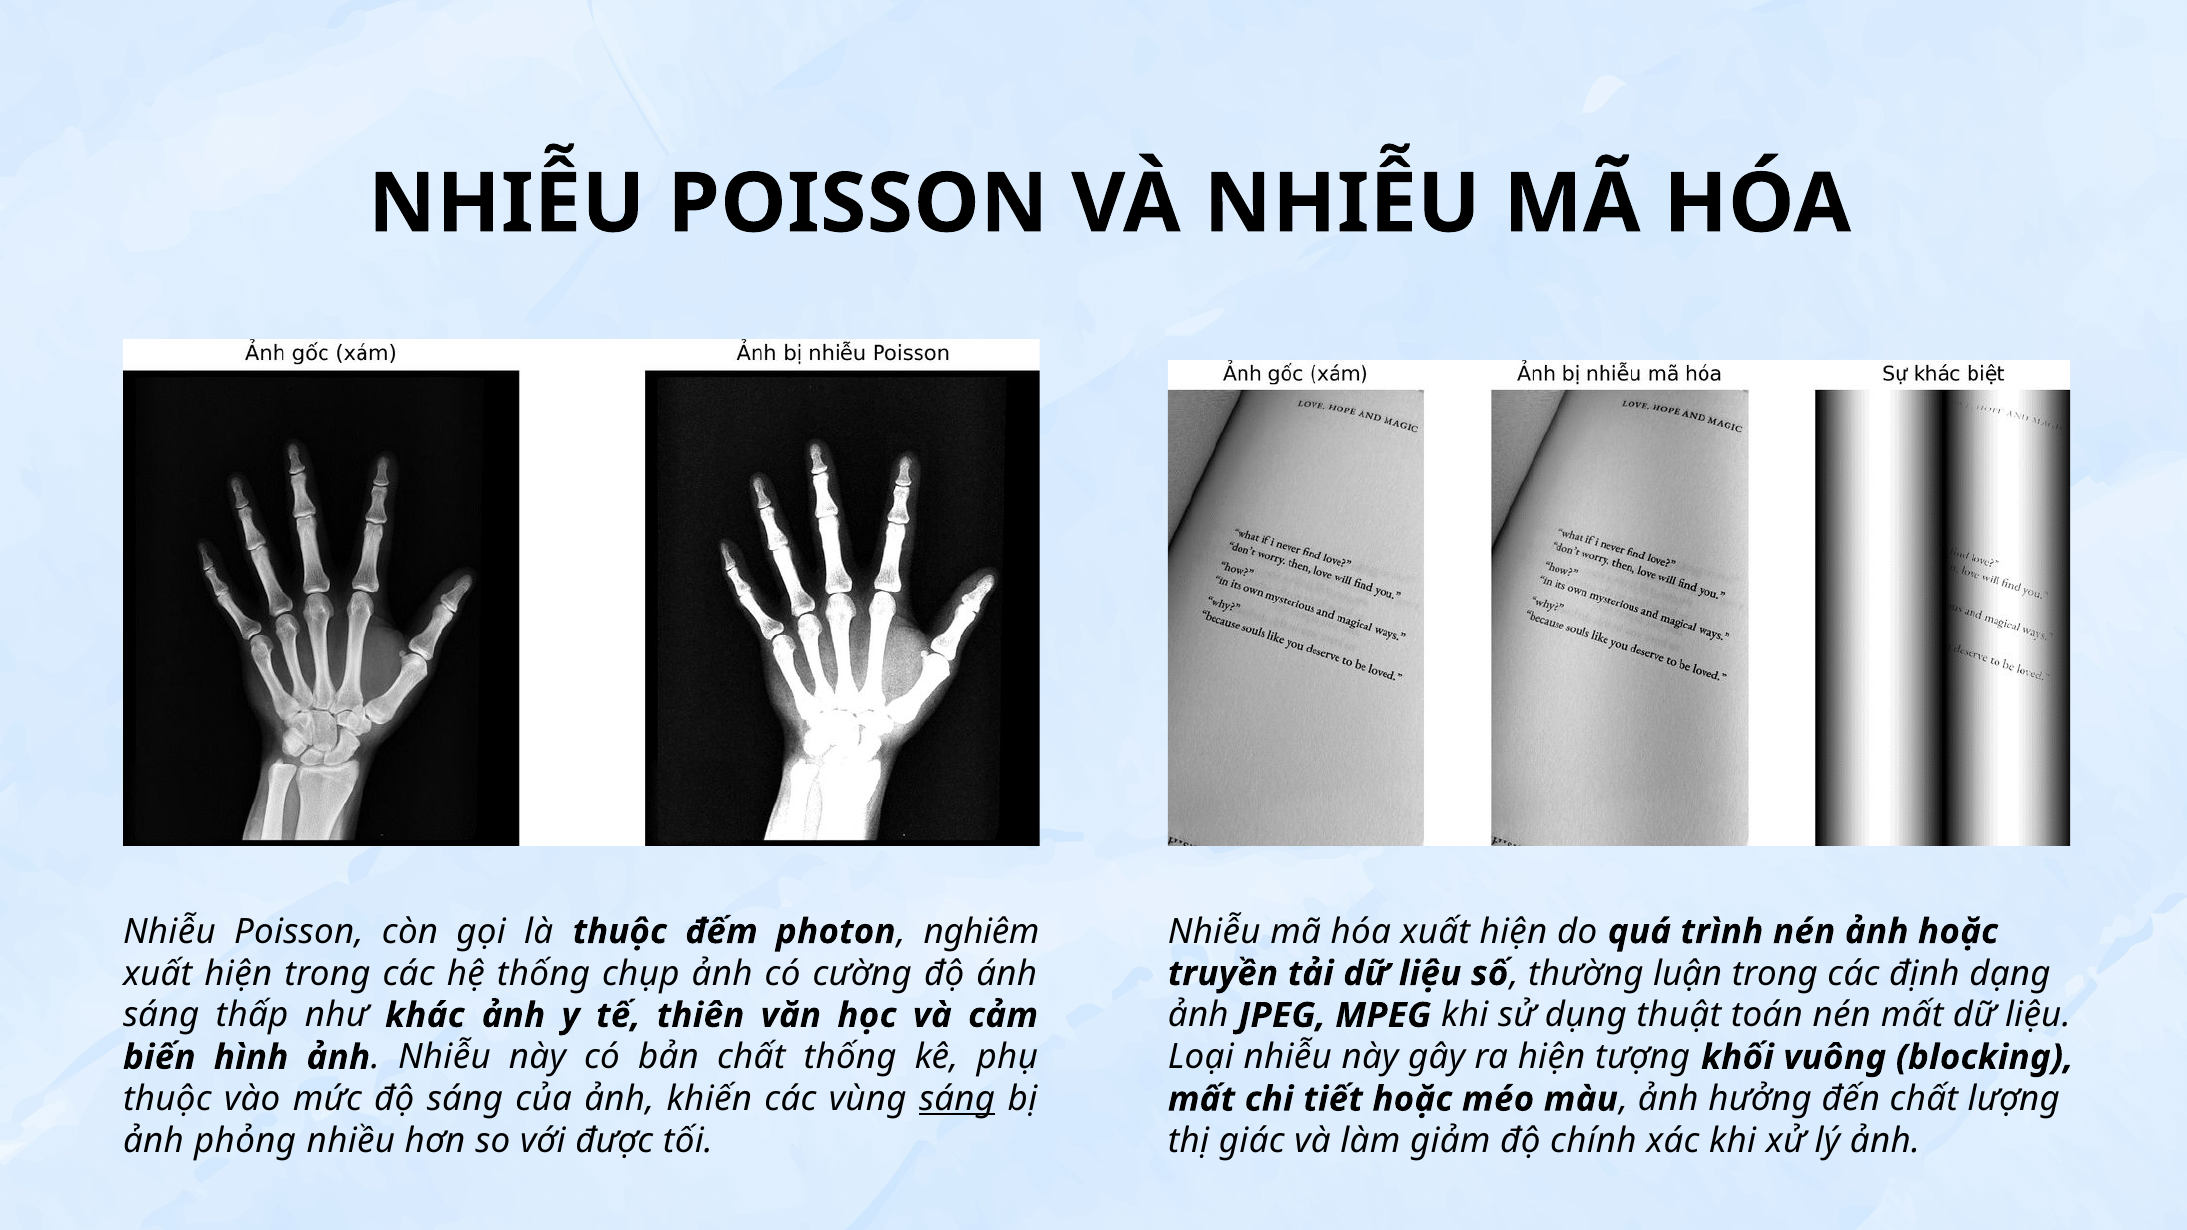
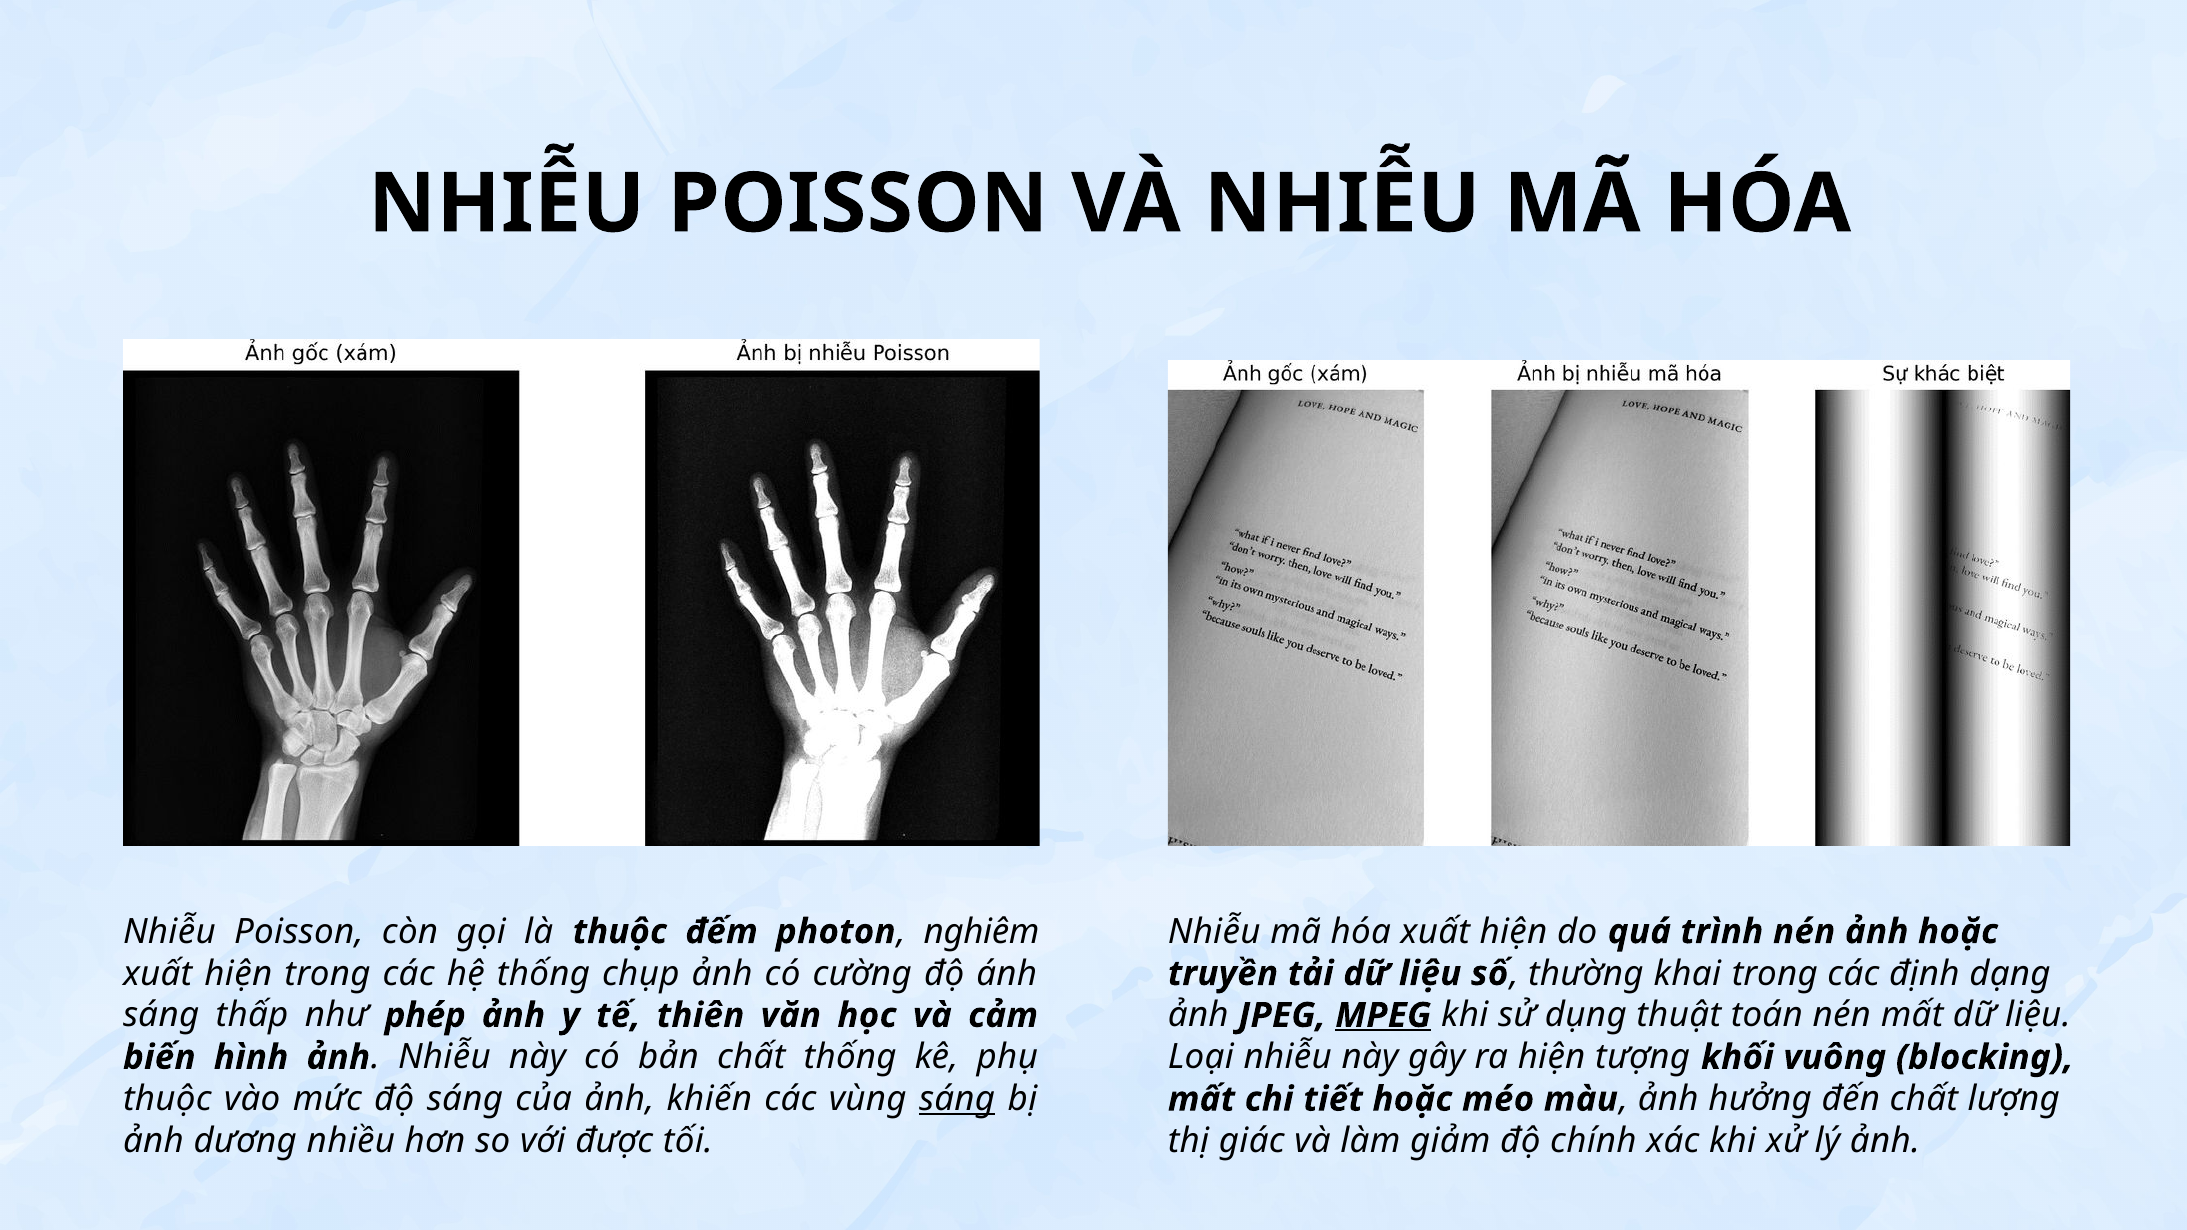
luận: luận -> khai (1687, 974)
khác: khác -> phép (425, 1016)
MPEG underline: none -> present (1383, 1016)
phỏng: phỏng -> dương (245, 1141)
